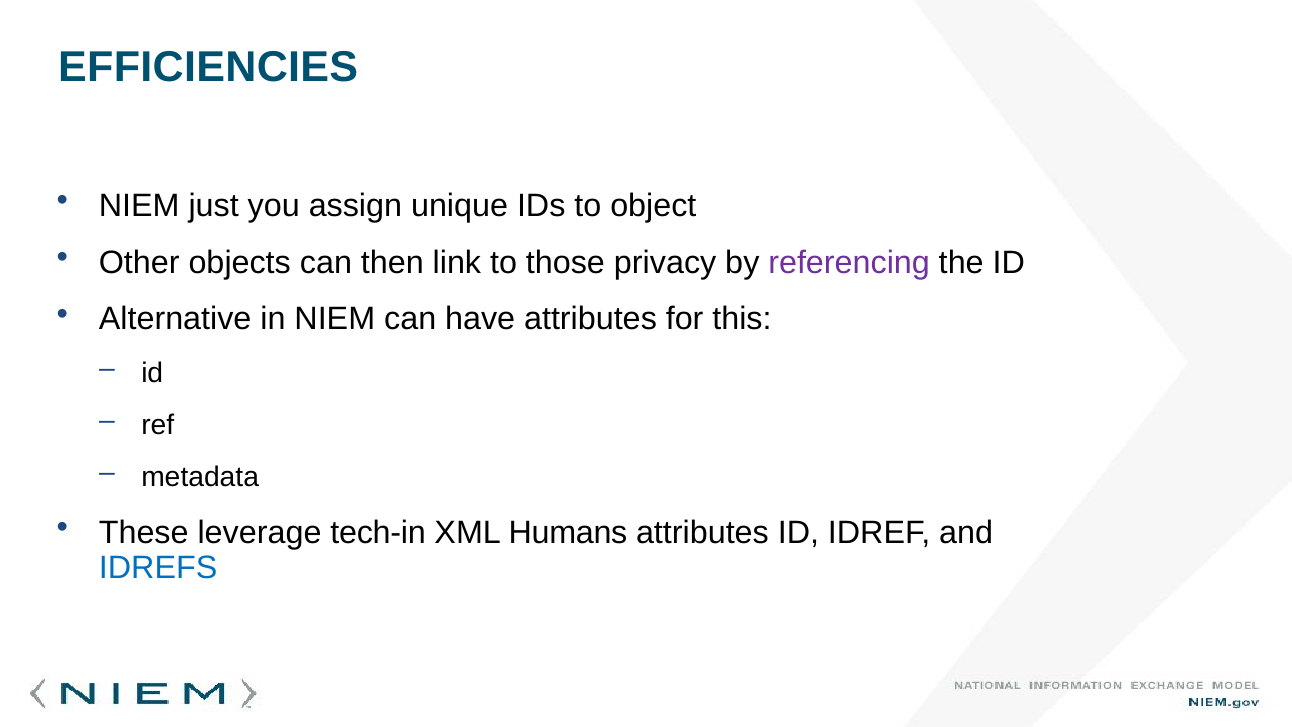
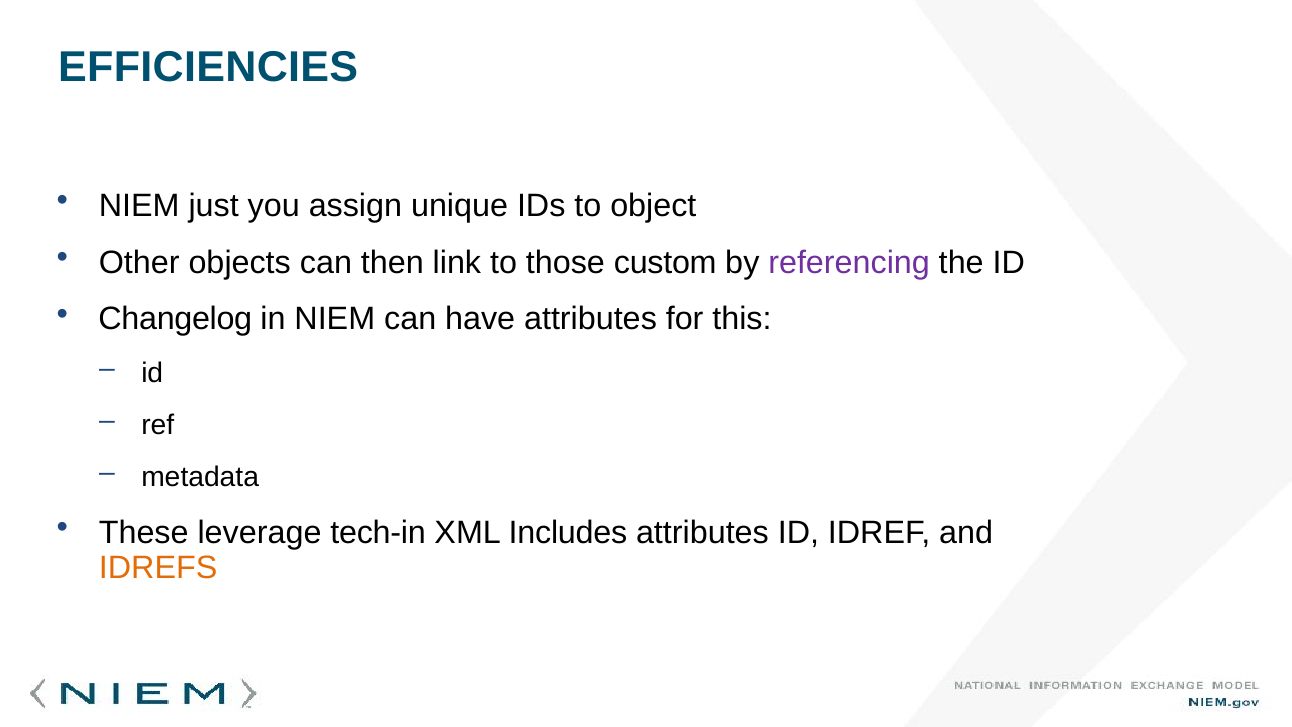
privacy: privacy -> custom (665, 262)
Alternative: Alternative -> Changelog (175, 319)
Humans: Humans -> Includes (568, 532)
IDREFS colour: blue -> orange (158, 567)
